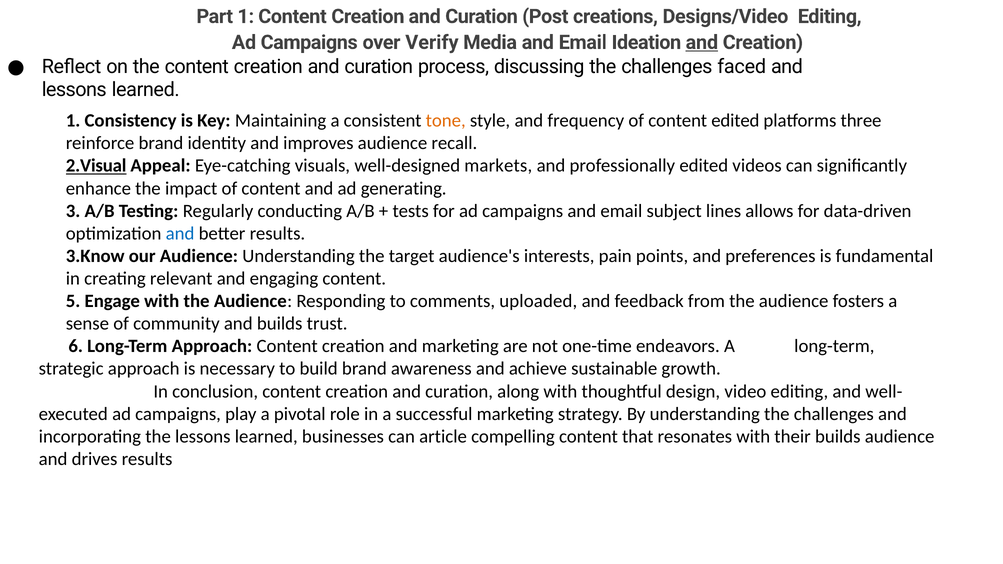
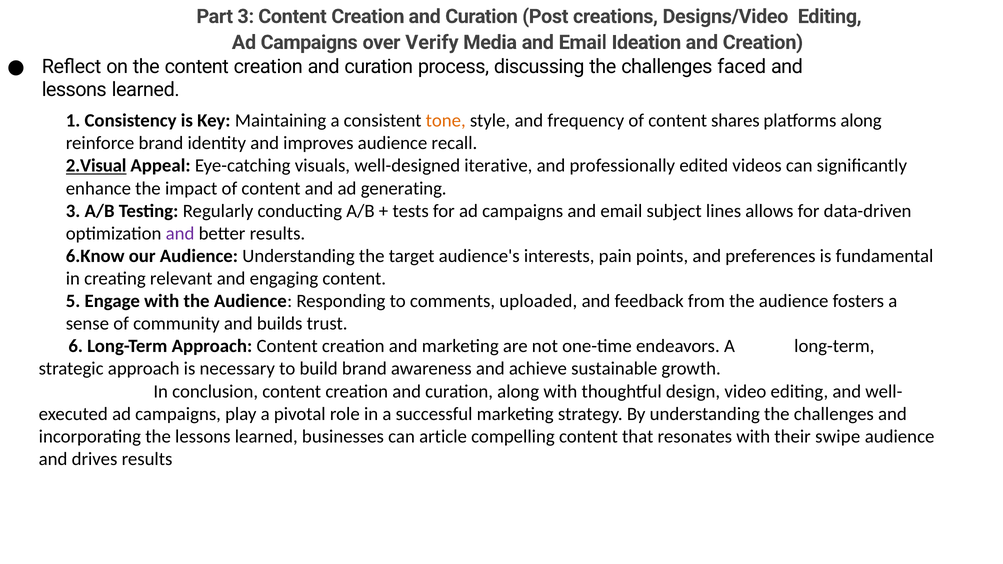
Part 1: 1 -> 3 (246, 16)
and underline: present -> none (702, 42)
content edited: edited -> shares (735, 121)
platforms three: three -> along (861, 121)
markets: markets -> iterative (498, 166)
and colour: blue -> purple (180, 234)
3.Know: 3.Know -> 6.Know (95, 256)
their builds: builds -> swipe (838, 437)
